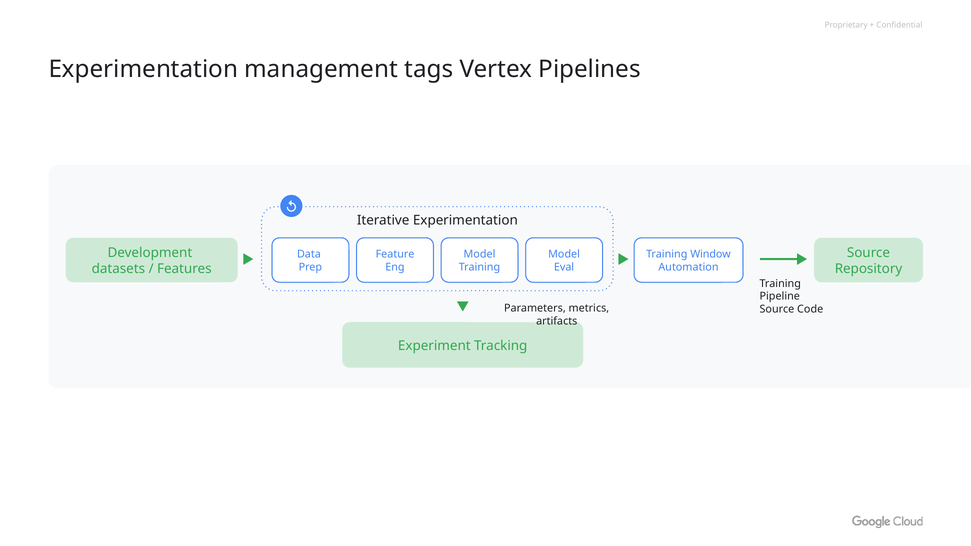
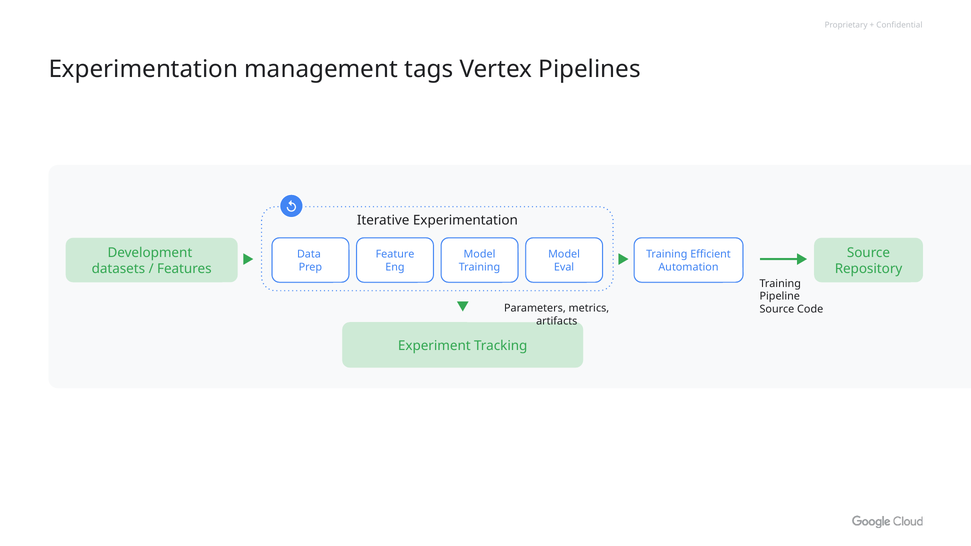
Window: Window -> Efficient (711, 254)
